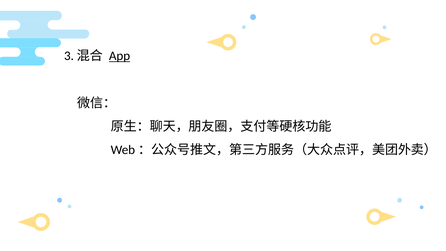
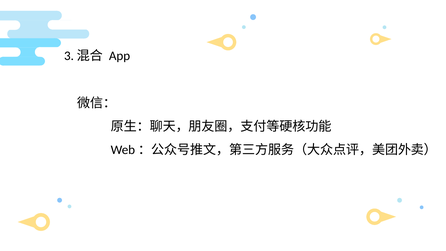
App underline: present -> none (120, 56)
